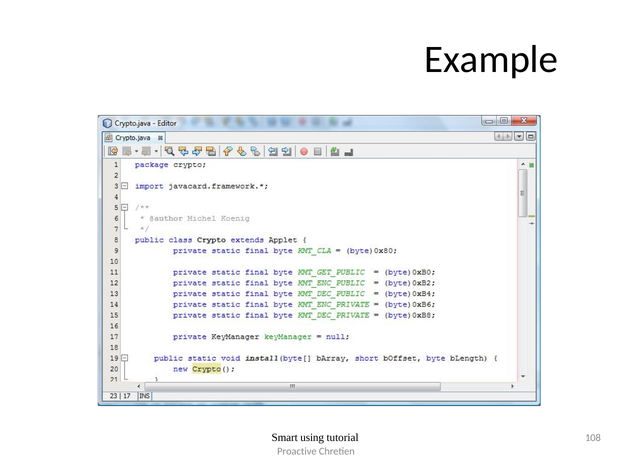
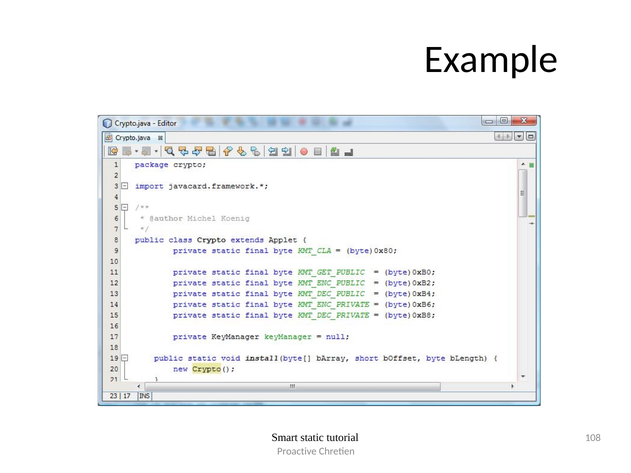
using: using -> static (312, 437)
